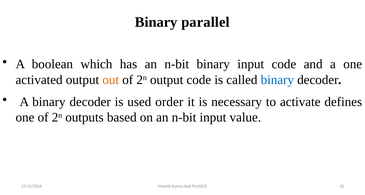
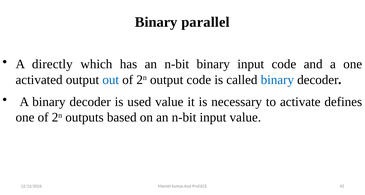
boolean: boolean -> directly (52, 64)
out colour: orange -> blue (111, 80)
used order: order -> value (169, 102)
